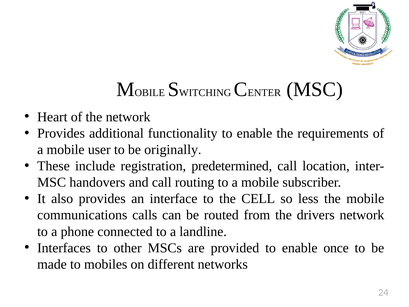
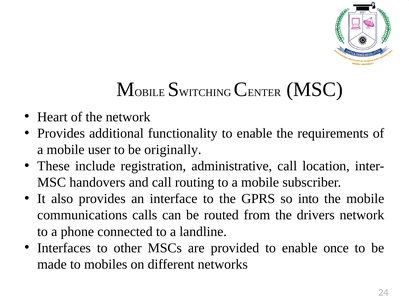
predetermined: predetermined -> administrative (232, 166)
CELL: CELL -> GPRS (258, 199)
less: less -> into (308, 199)
